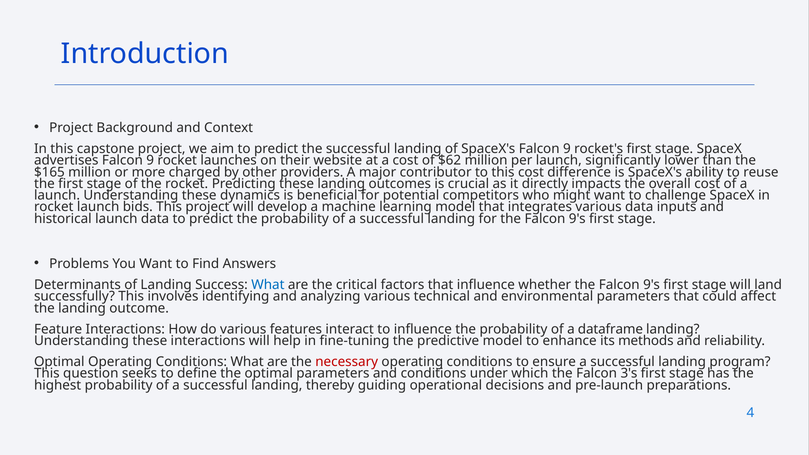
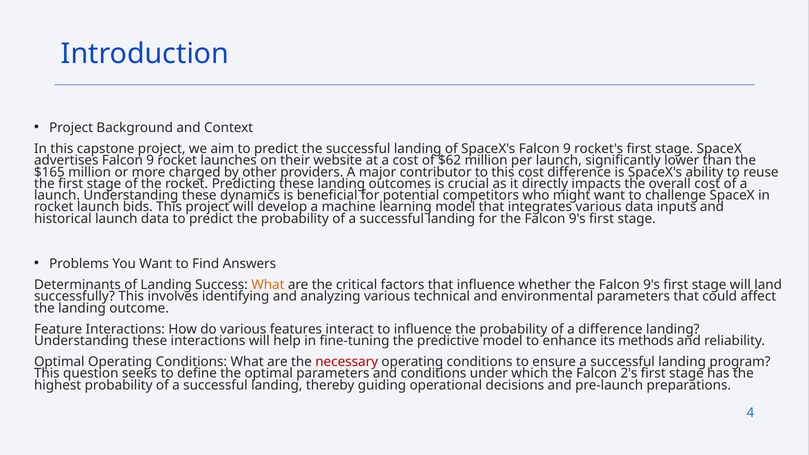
What colour: blue -> orange (268, 285)
a dataframe: dataframe -> difference (610, 329)
3's: 3's -> 2's (629, 374)
